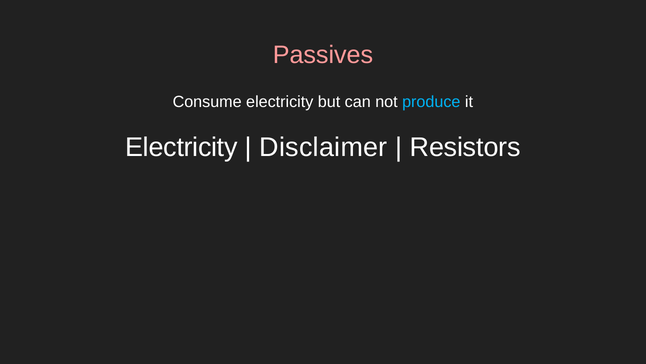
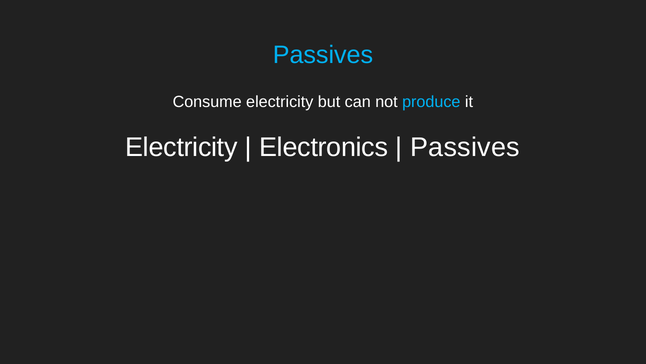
Passives colour: pink -> light blue (323, 55)
Disclaimer: Disclaimer -> Electronics (324, 147)
Resistors: Resistors -> Passives (465, 147)
